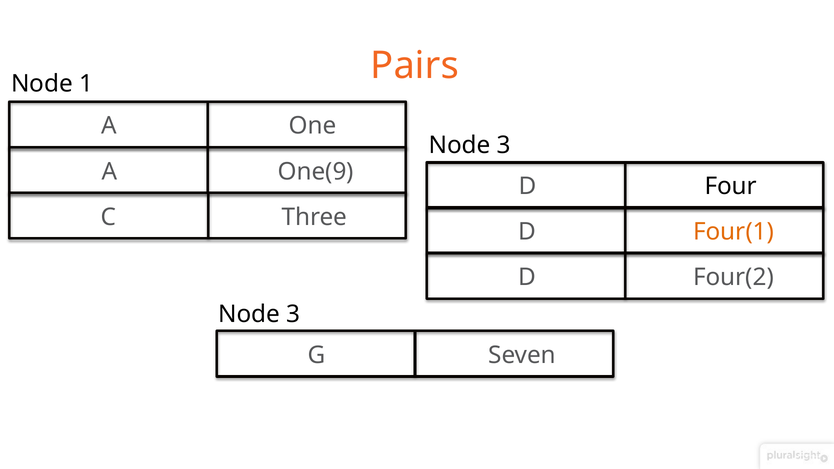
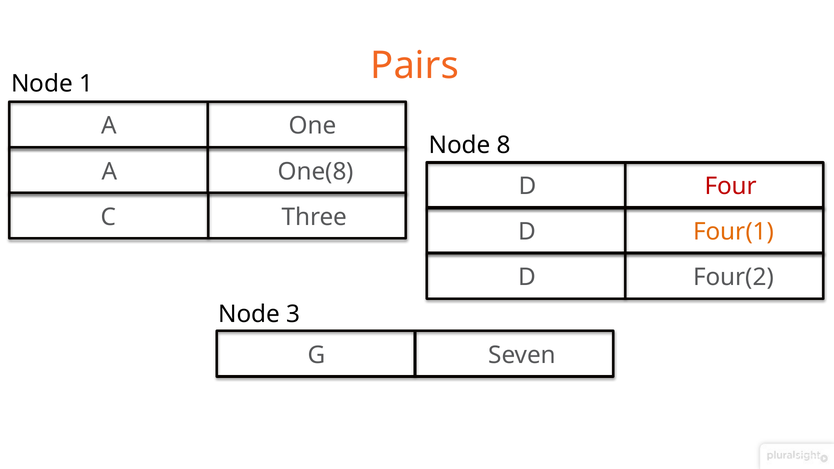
3: 3 -> 8 (504, 145)
One(9: One(9 -> One(8 (316, 172)
Four colour: black -> red (731, 186)
